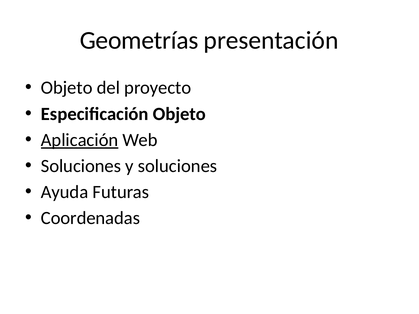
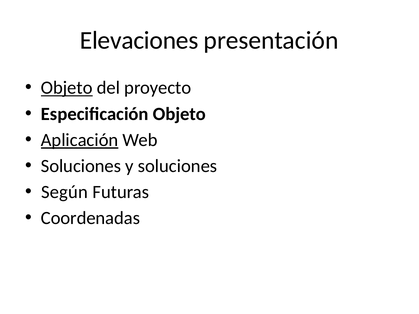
Geometrías: Geometrías -> Elevaciones (139, 41)
Objeto underline: none -> present (67, 88)
Ayuda: Ayuda -> Según (64, 192)
